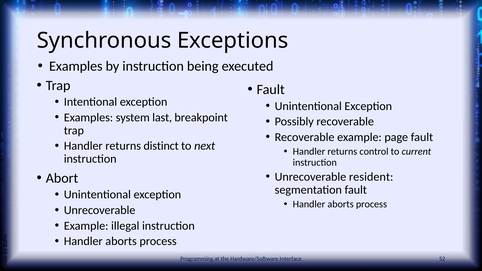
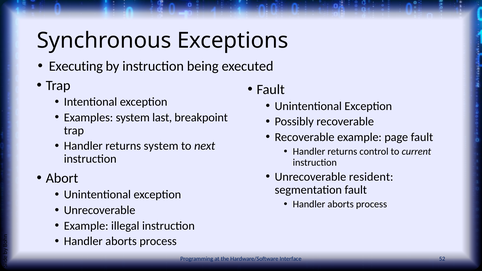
Examples: Examples -> Executing (76, 66)
returns distinct: distinct -> system (161, 146)
